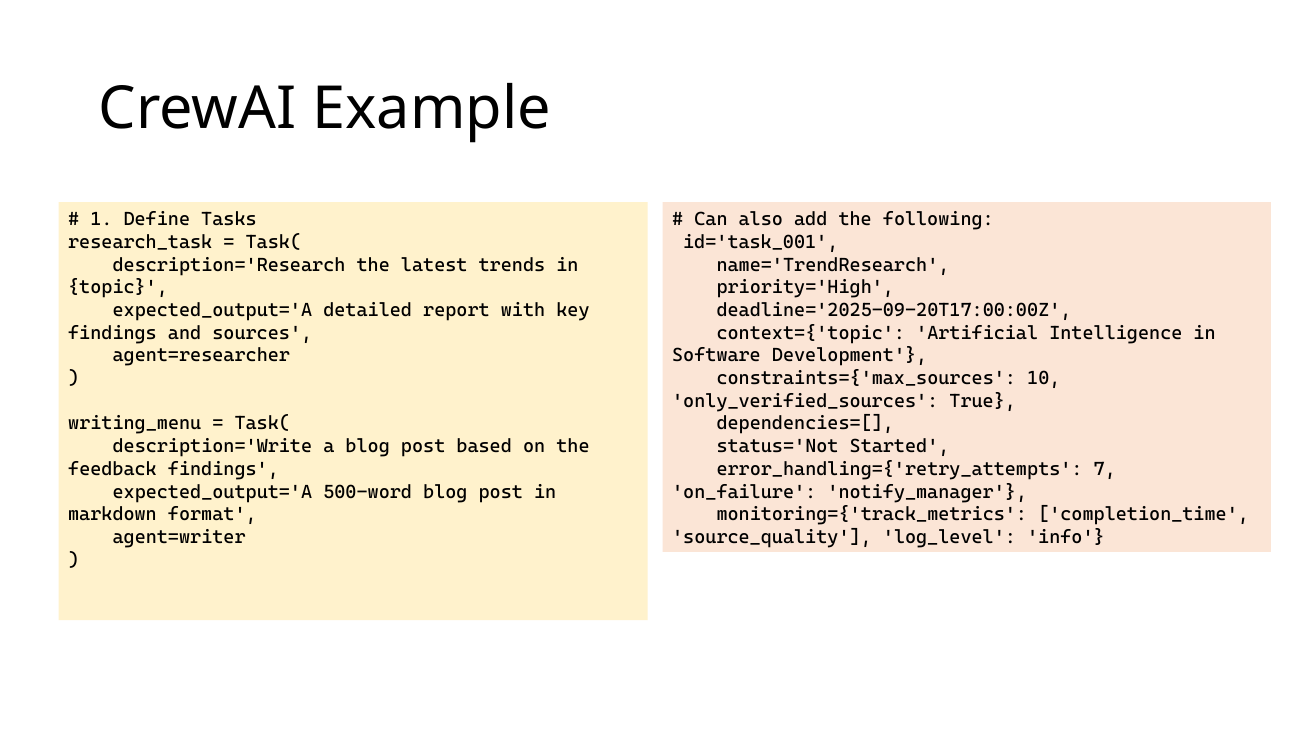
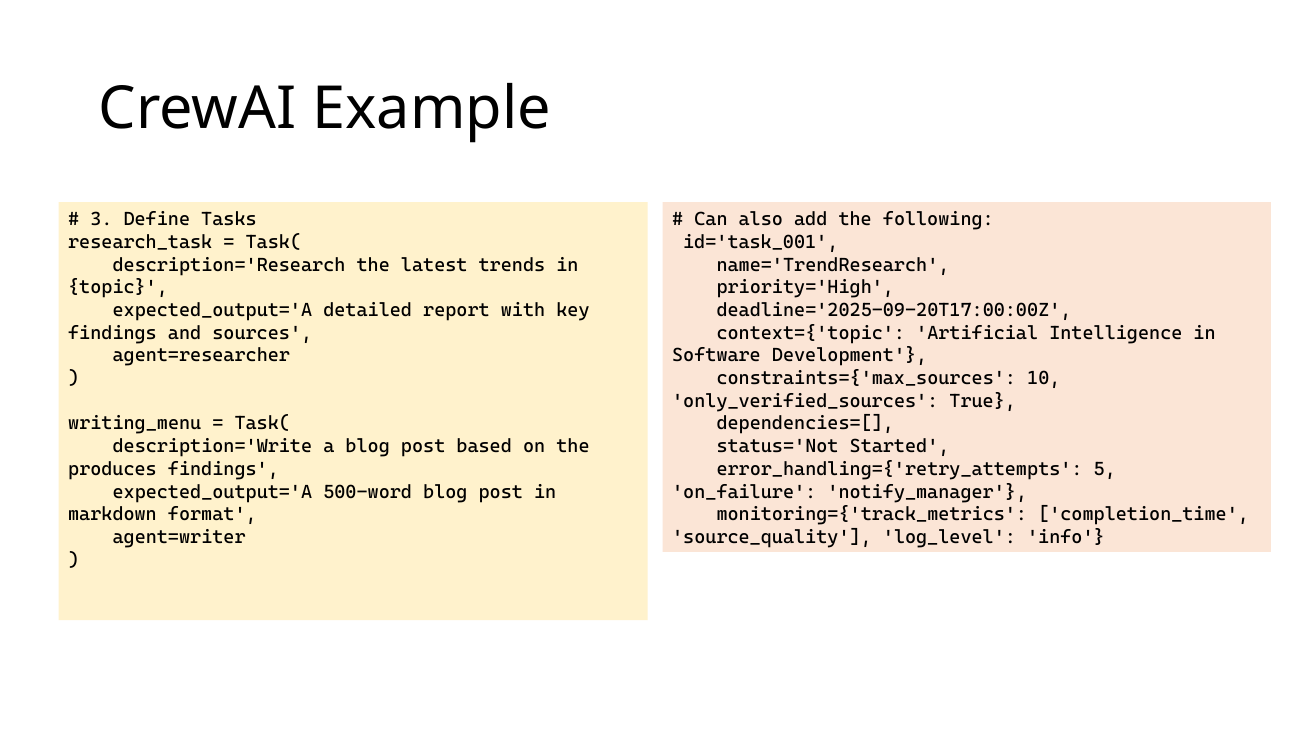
1: 1 -> 3 (101, 219)
feedback: feedback -> produces (112, 469)
7: 7 -> 5 (1105, 469)
